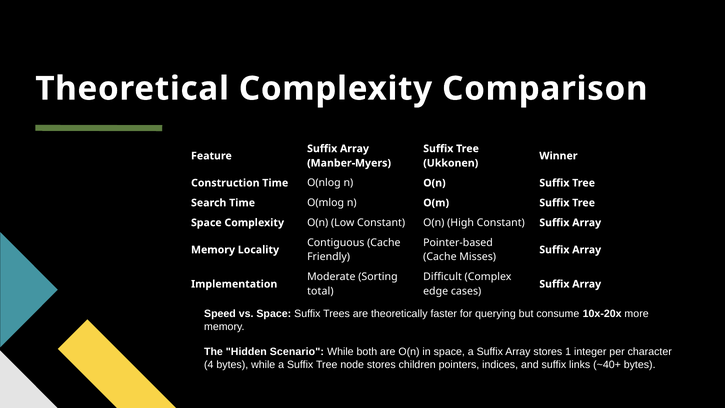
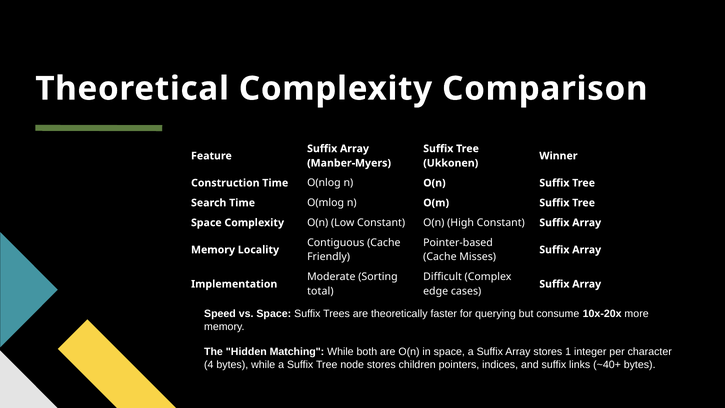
Scenario: Scenario -> Matching (297, 352)
